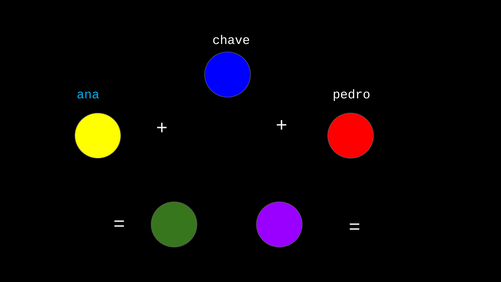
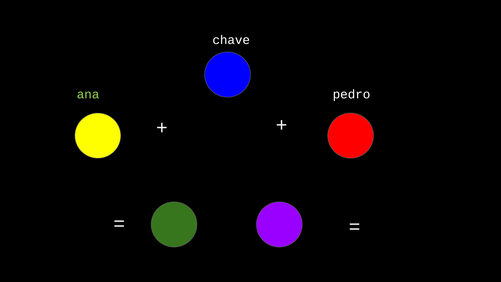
ana colour: light blue -> light green (88, 94)
